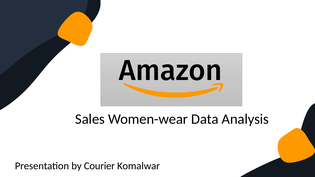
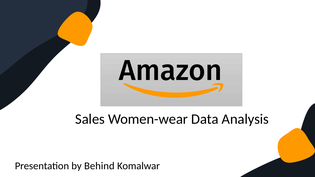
Courier: Courier -> Behind (99, 166)
